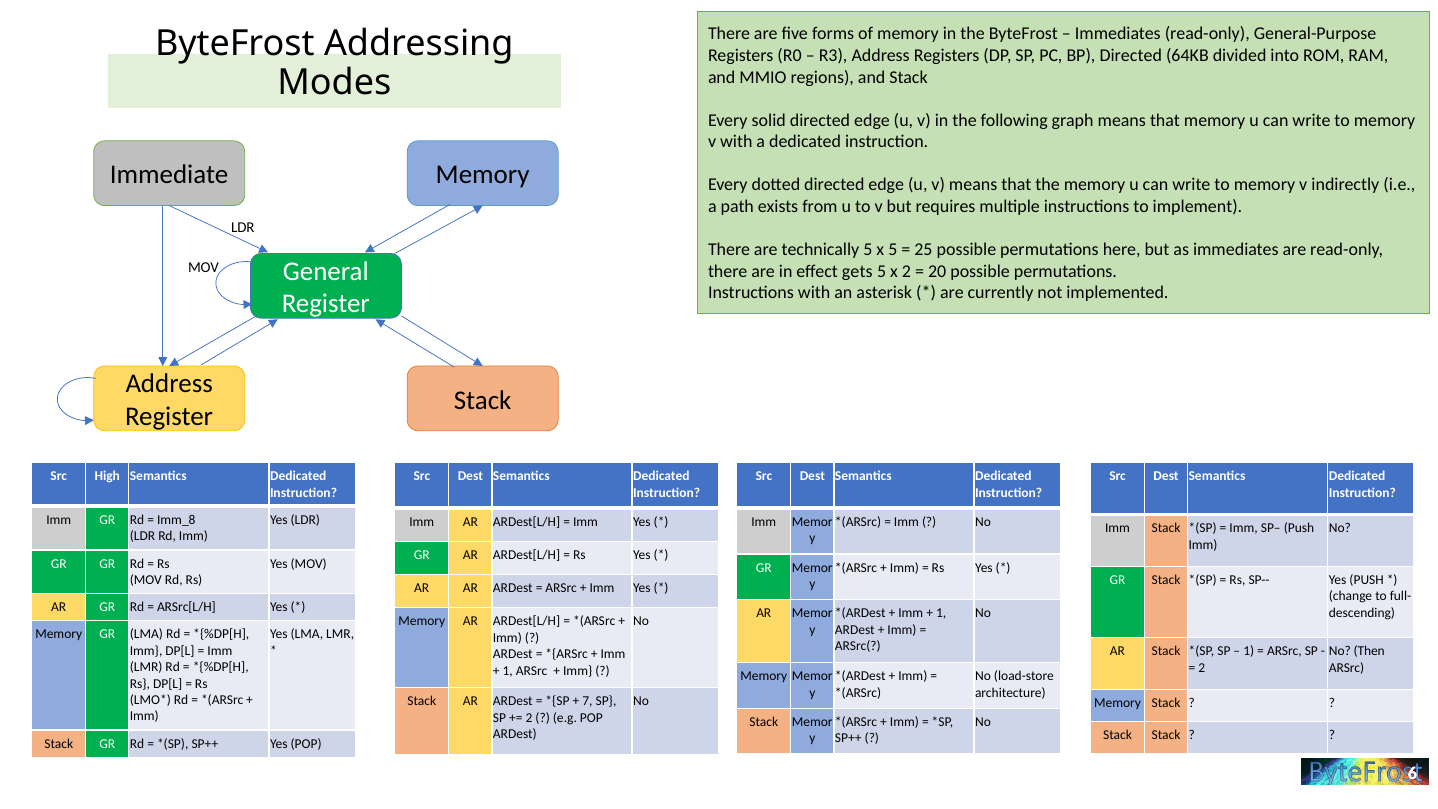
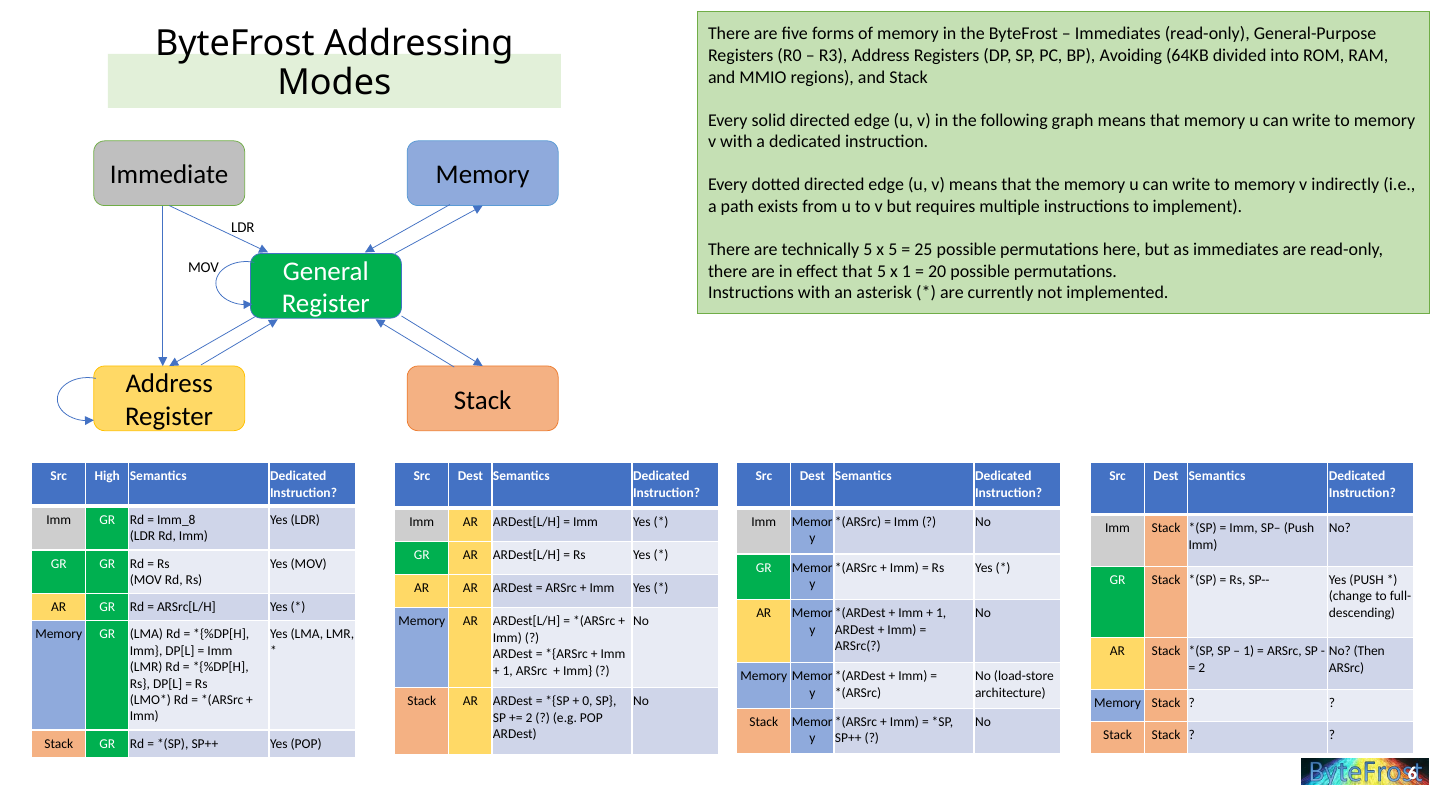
BP Directed: Directed -> Avoiding (1131, 56)
effect gets: gets -> that (857, 271)
x 2: 2 -> 1 (906, 271)
7: 7 -> 0 (587, 701)
